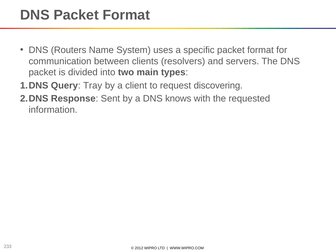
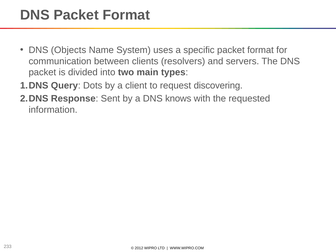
Routers: Routers -> Objects (69, 50)
Tray: Tray -> Dots (93, 85)
